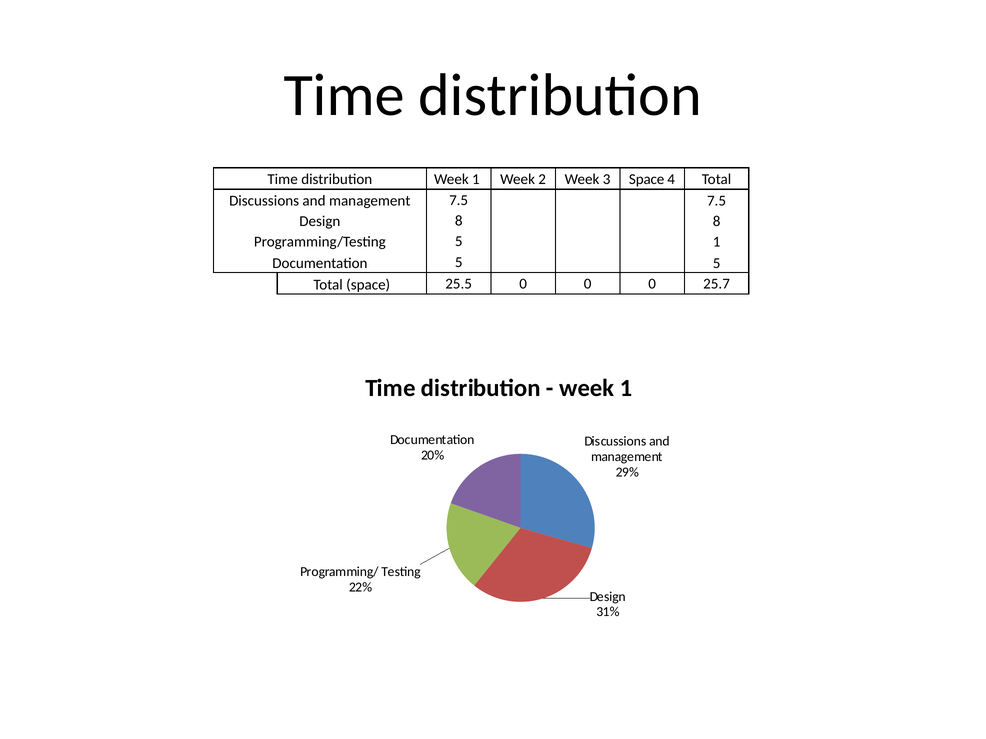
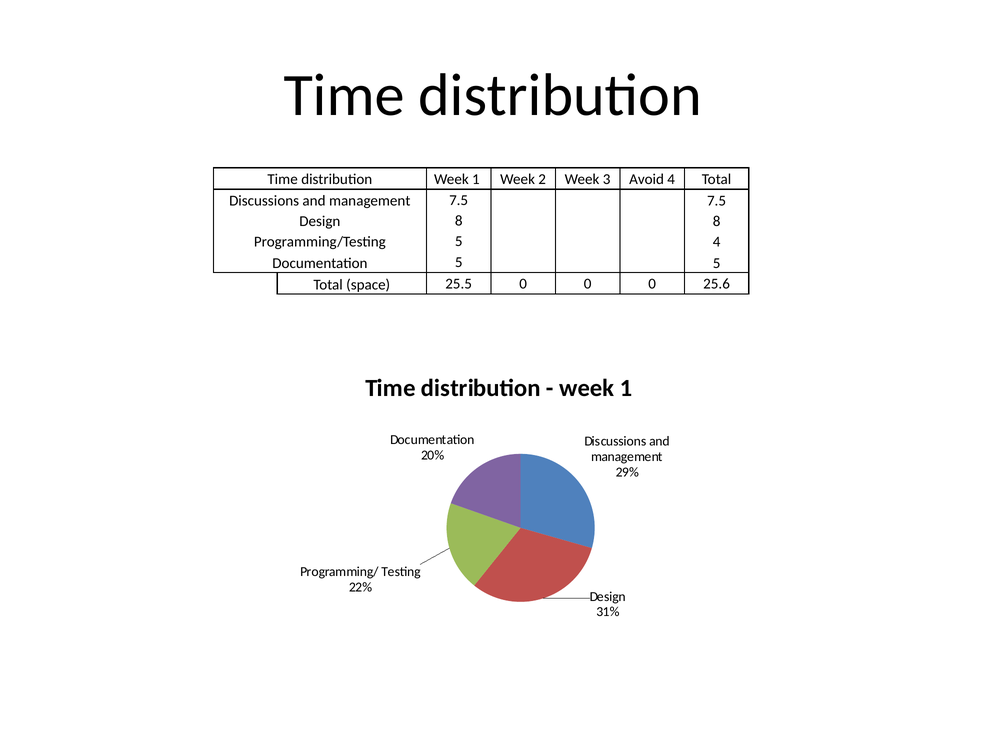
3 Space: Space -> Avoid (647, 179)
5 1: 1 -> 4 (717, 242)
25.7: 25.7 -> 25.6 (717, 284)
